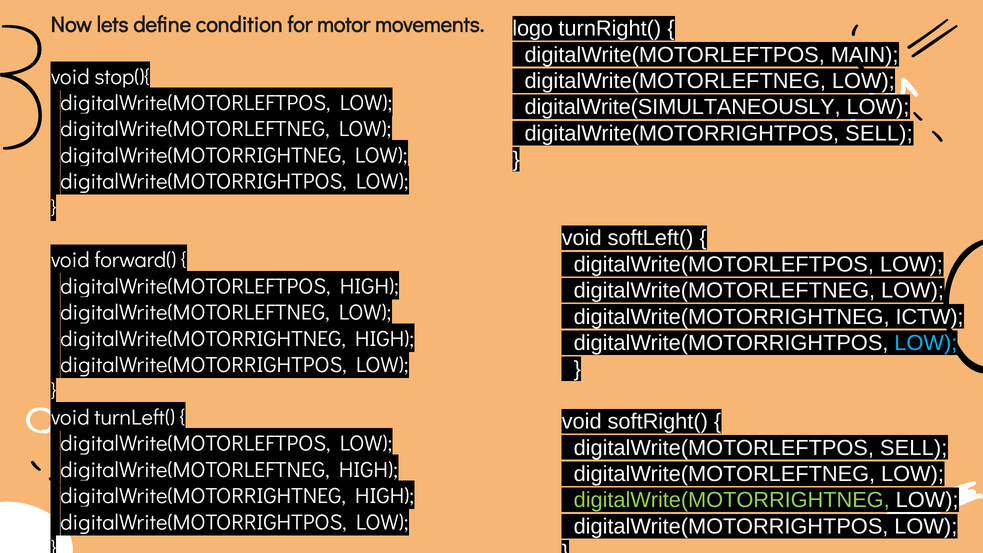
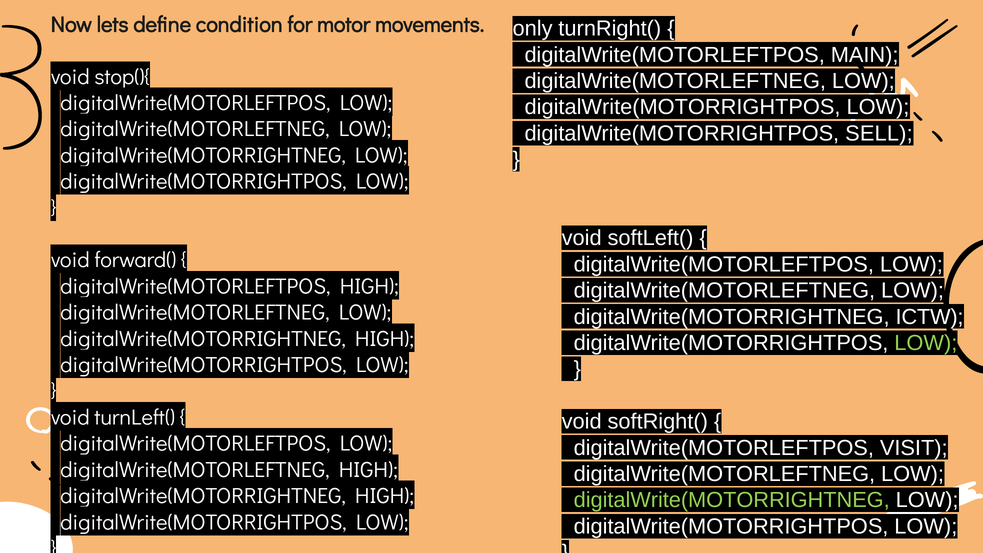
logo: logo -> only (533, 29)
digitalWrite(SIMULTANEOUSLY: digitalWrite(SIMULTANEOUSLY -> digitalWrite(MOTORRIGHTPOS (683, 107)
LOW colour: light blue -> light green (926, 343)
digitalWrite(MOTORLEFTPOS SELL: SELL -> VISIT (914, 448)
